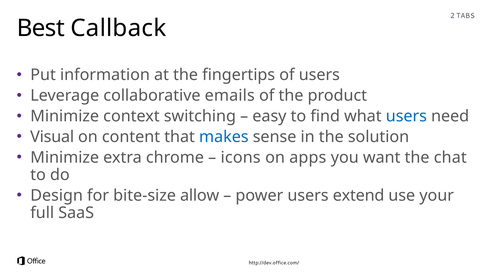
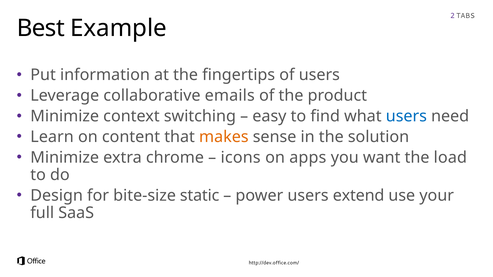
Callback: Callback -> Example (118, 28)
Visual: Visual -> Learn (52, 137)
makes colour: blue -> orange (224, 137)
chat: chat -> load (450, 158)
allow: allow -> static (200, 196)
